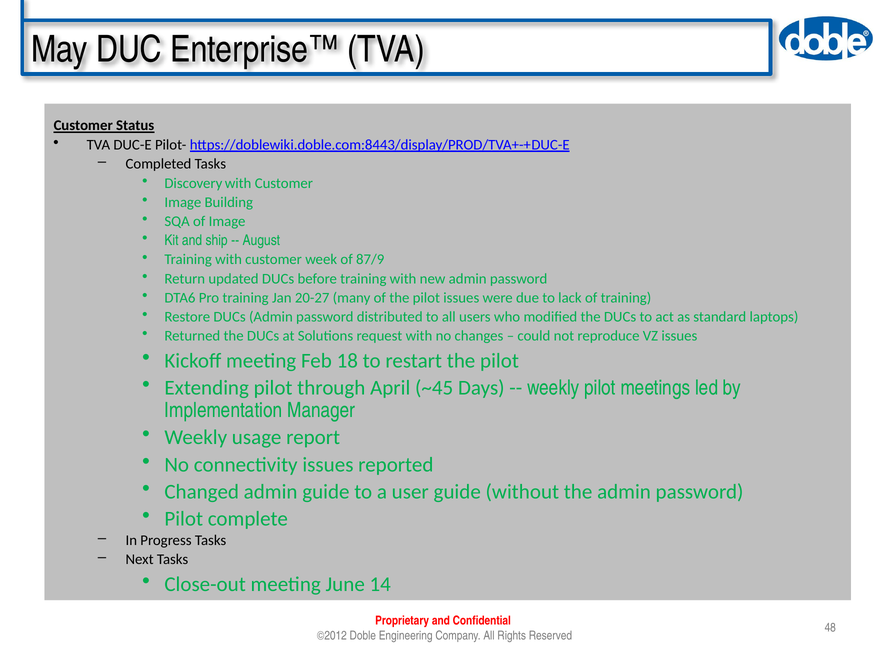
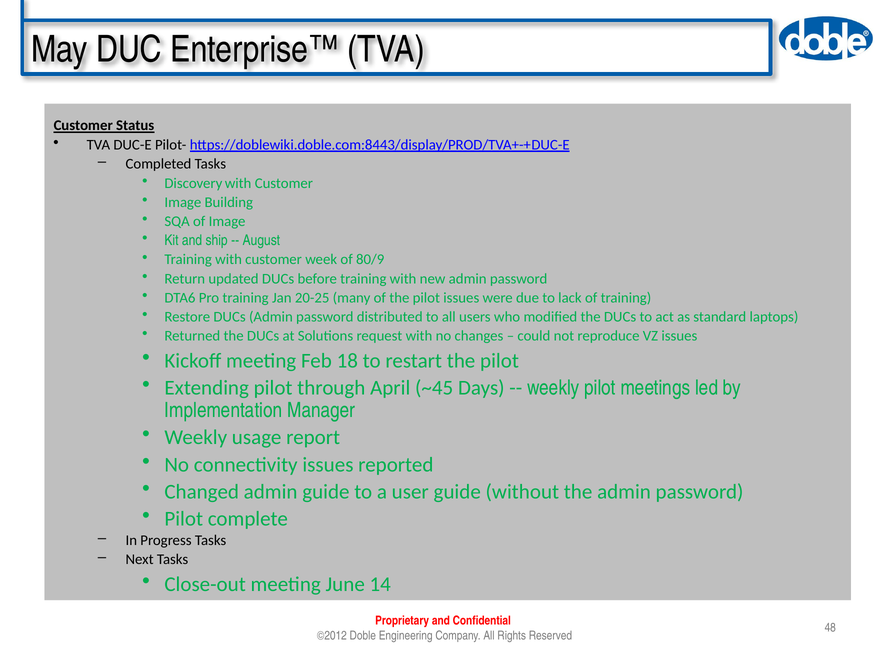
87/9: 87/9 -> 80/9 (370, 260)
20-27: 20-27 -> 20-25 (312, 298)
